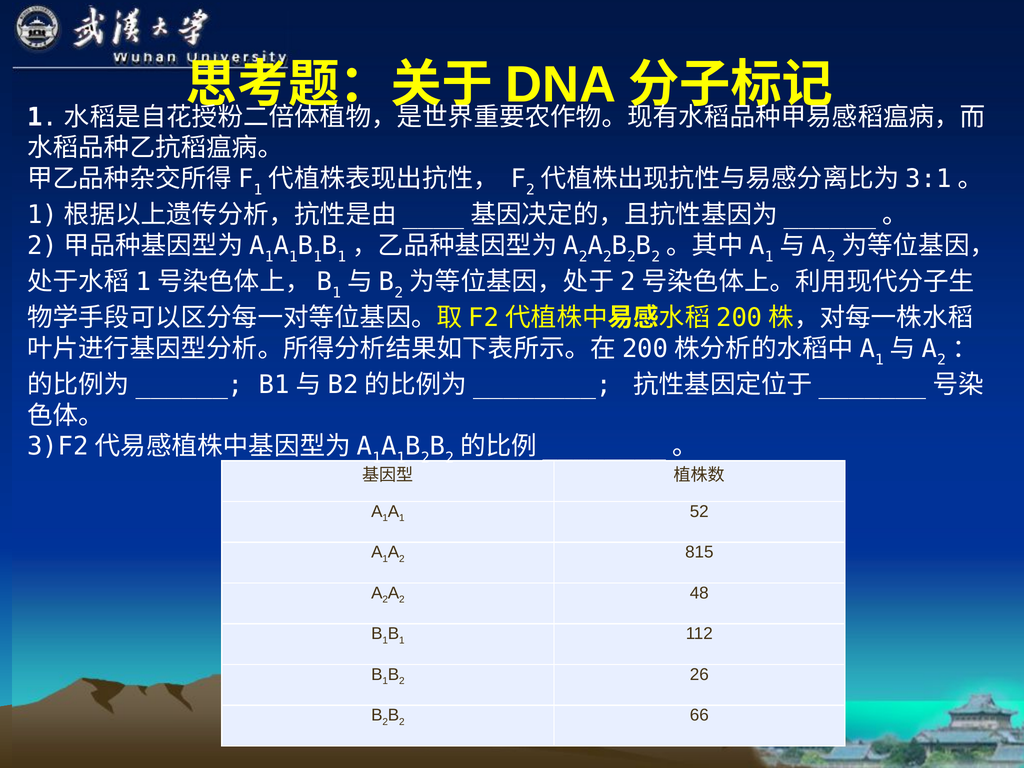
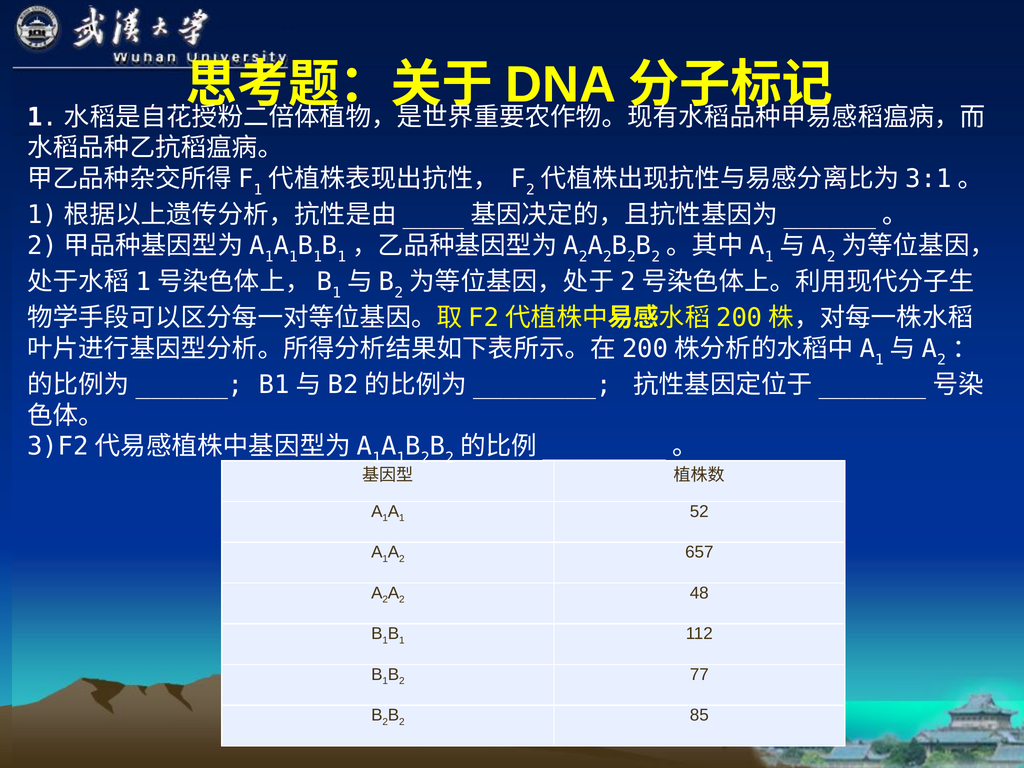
815: 815 -> 657 (699, 552)
26: 26 -> 77 (699, 674)
66: 66 -> 85 (699, 715)
